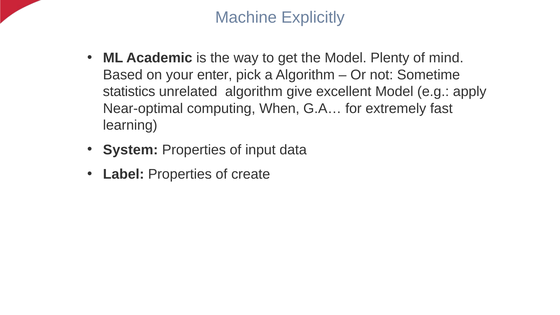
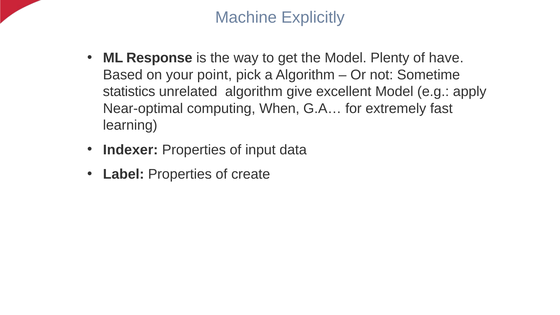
Academic: Academic -> Response (159, 58)
mind: mind -> have (446, 58)
enter: enter -> point (215, 75)
System: System -> Indexer (131, 150)
